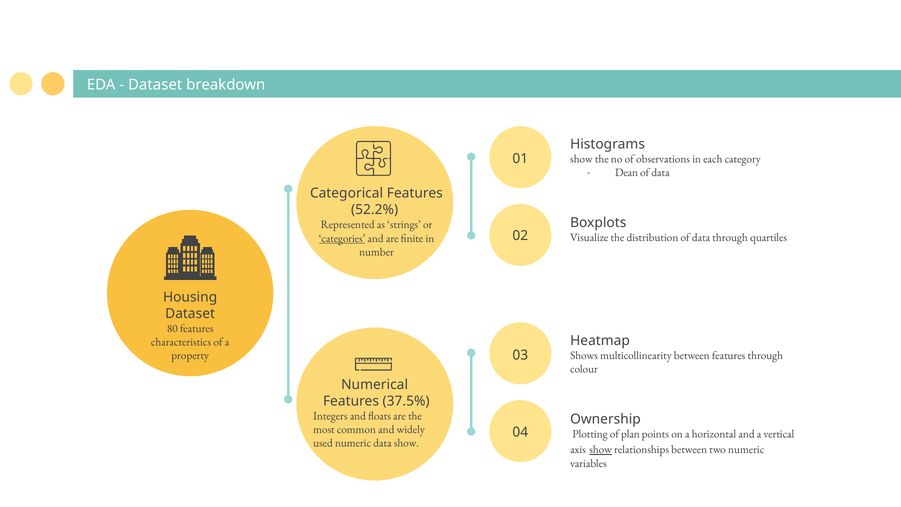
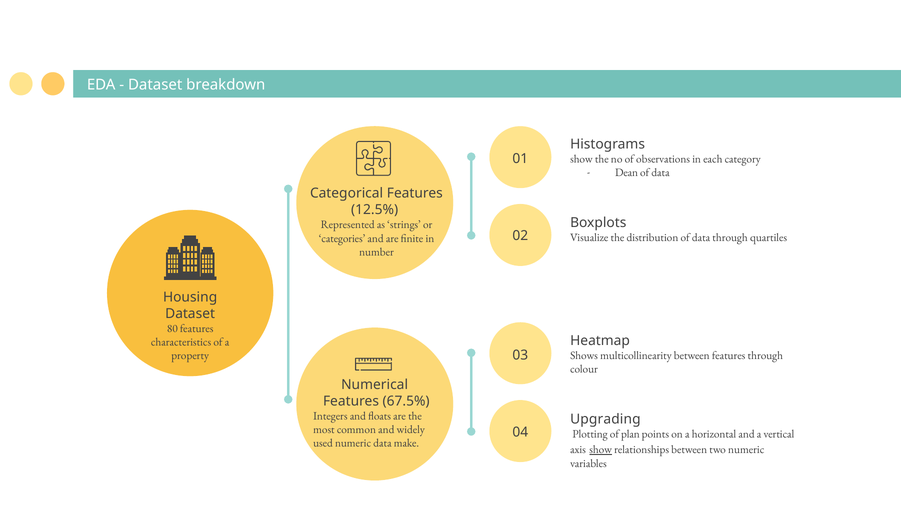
52.2%: 52.2% -> 12.5% (375, 210)
categories underline: present -> none (342, 238)
37.5%: 37.5% -> 67.5% (406, 401)
Ownership: Ownership -> Upgrading (605, 419)
data show: show -> make (406, 443)
